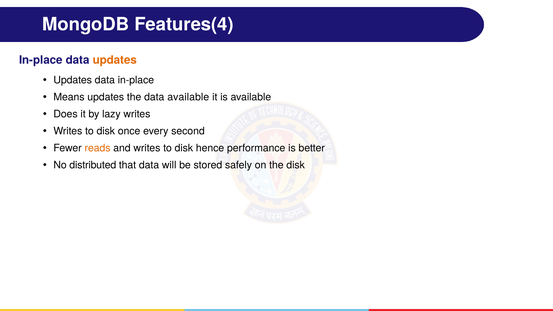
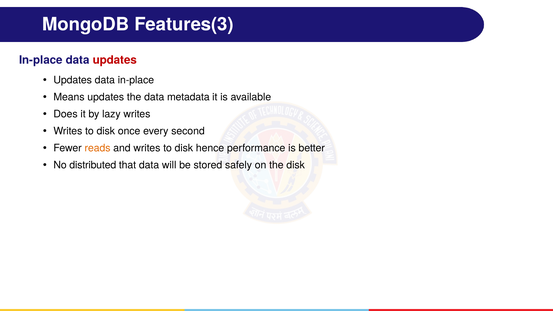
Features(4: Features(4 -> Features(3 (184, 24)
updates colour: orange -> red (115, 60)
data available: available -> metadata (188, 97)
